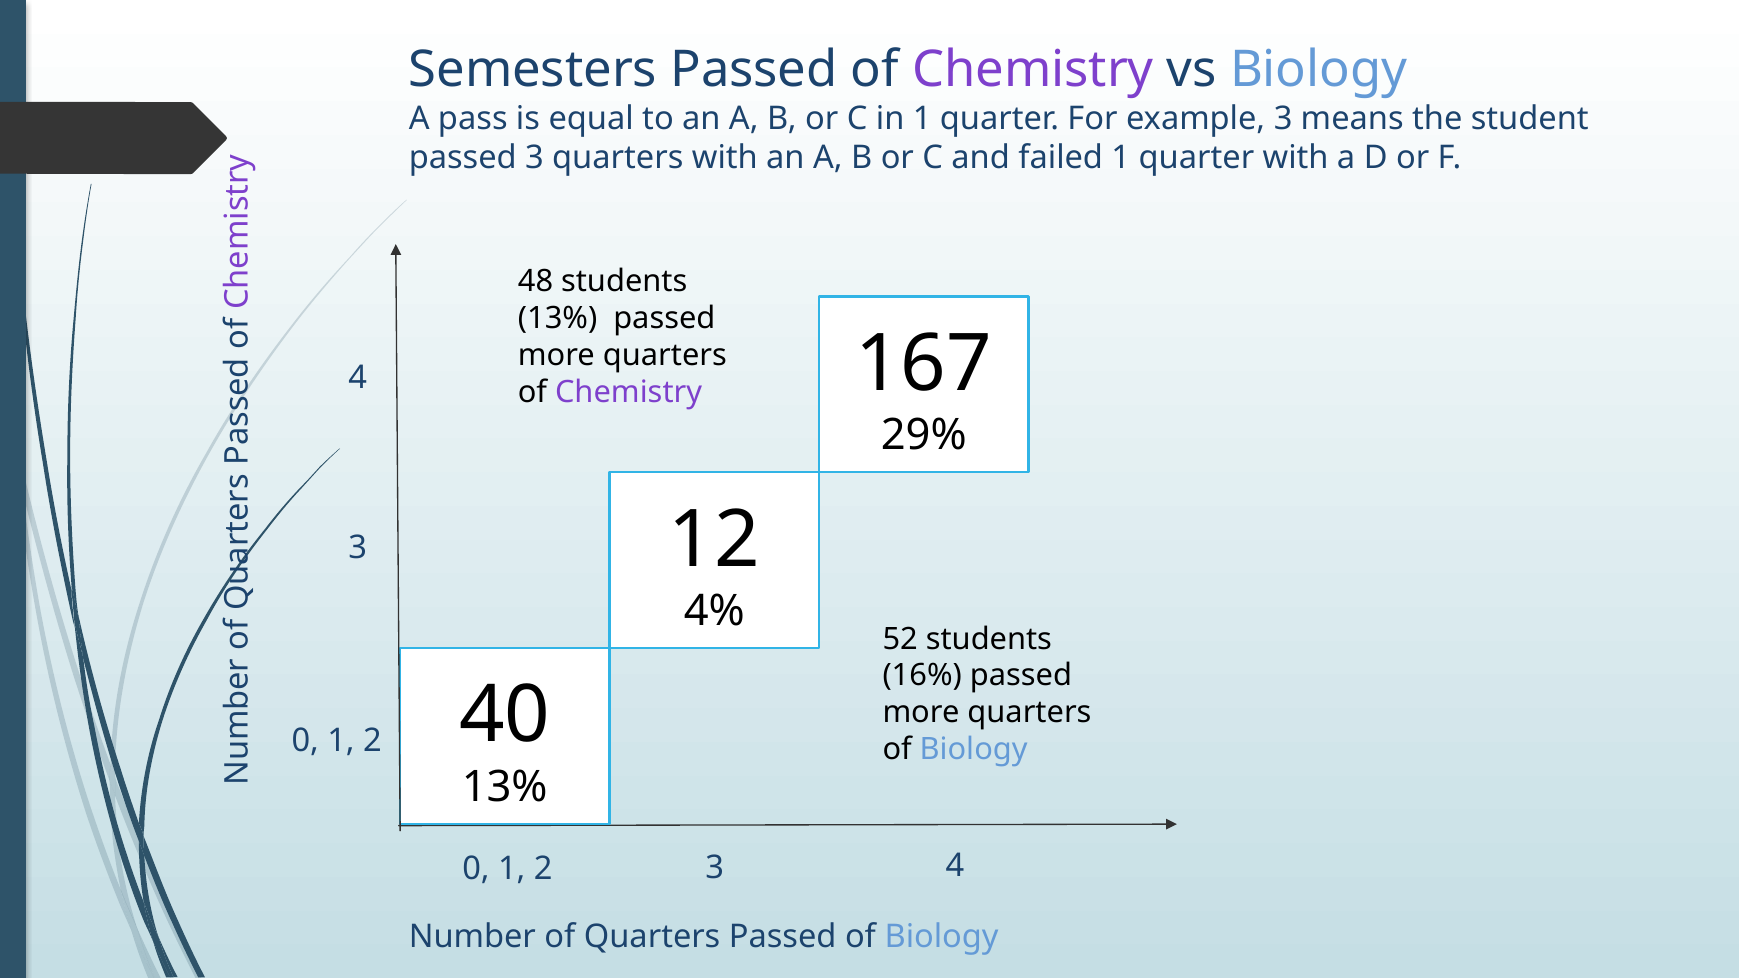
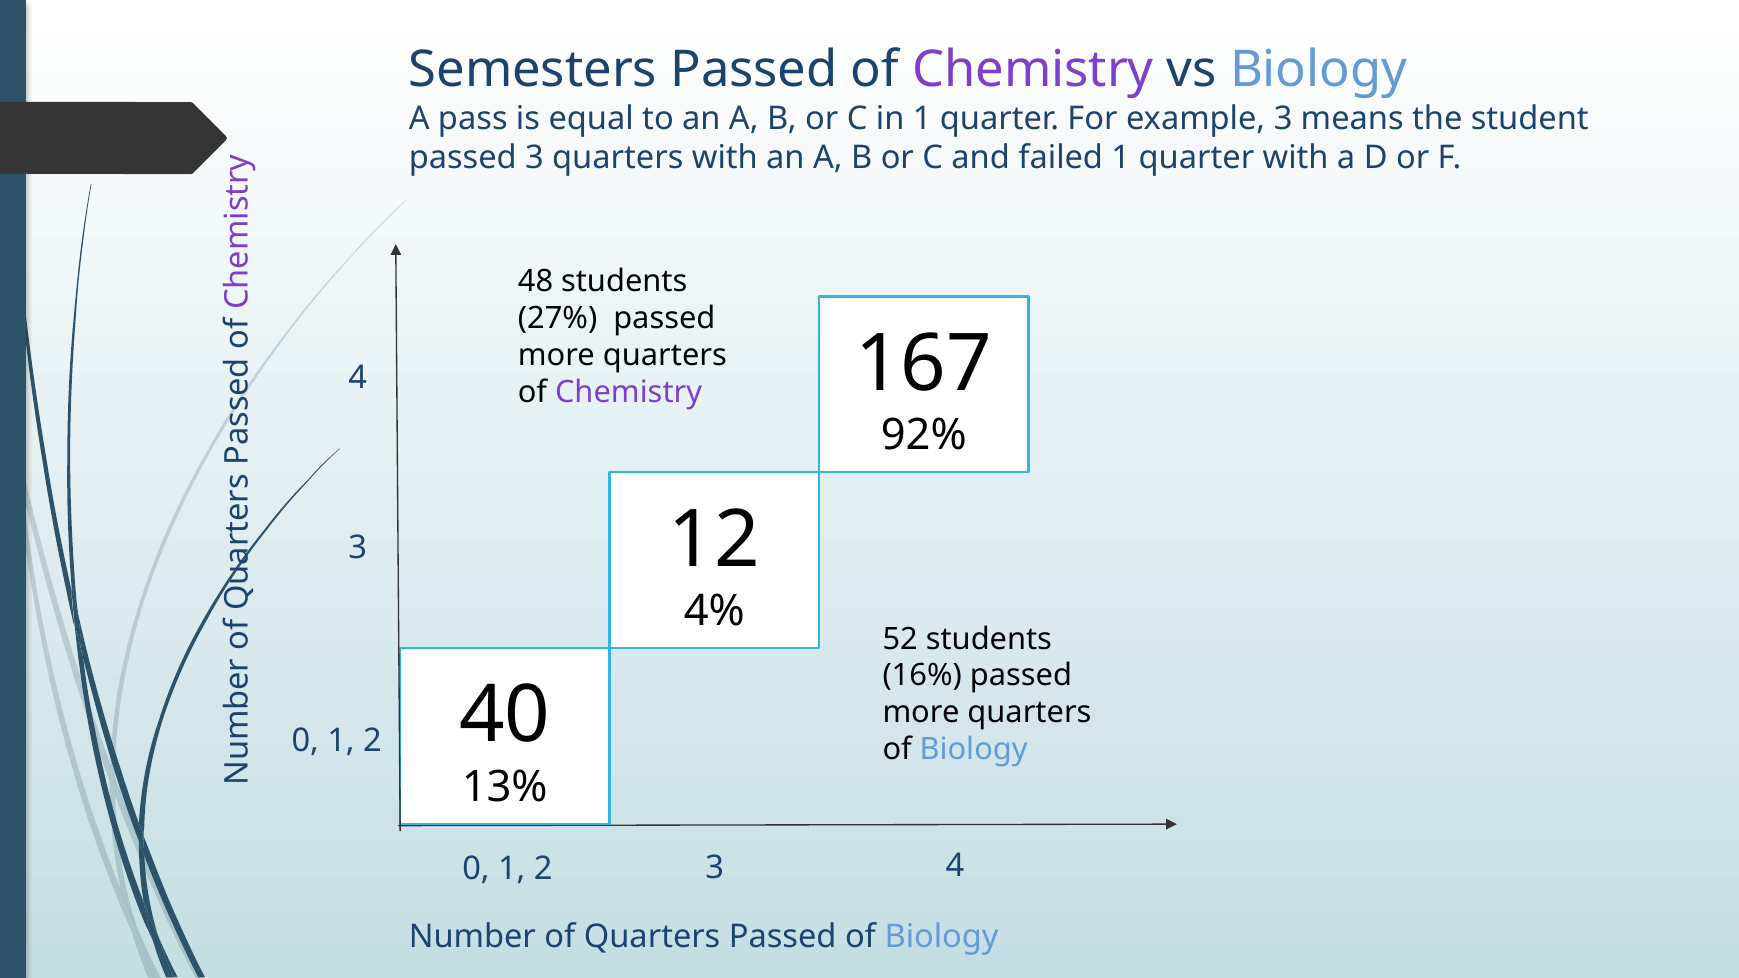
13%: 13% -> 27% (558, 319)
29%: 29% -> 92% (924, 435)
